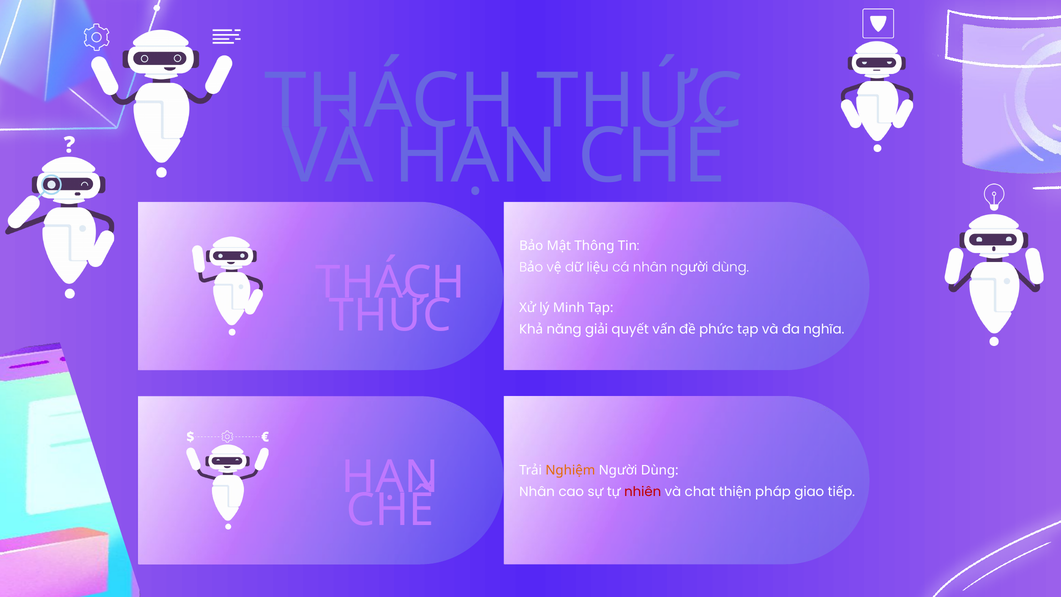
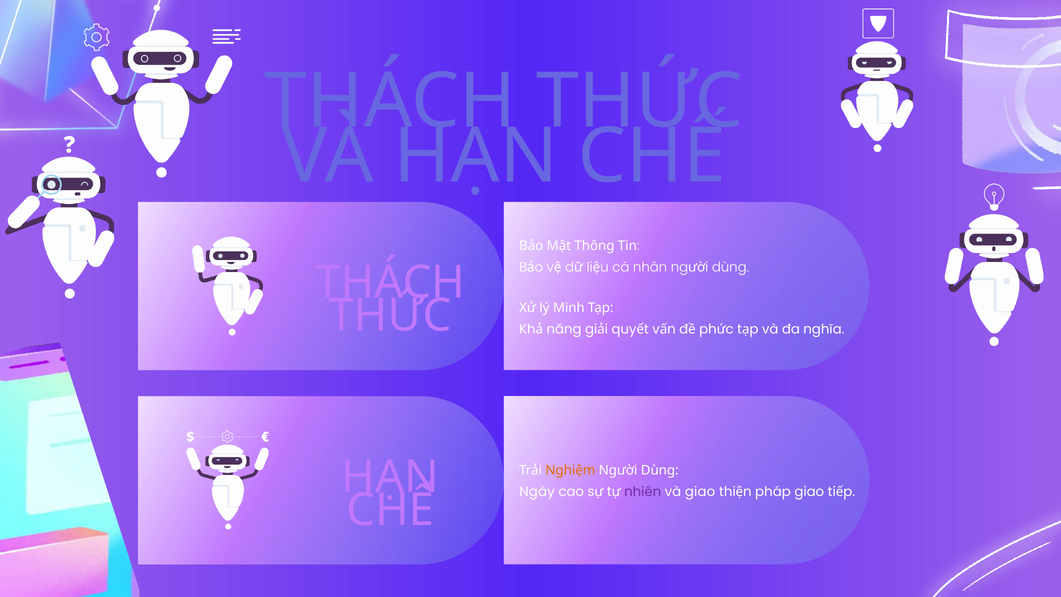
Nhân: Nhân -> Ngày (537, 492)
nhiên colour: red -> purple (643, 492)
và chat: chat -> giao (700, 492)
